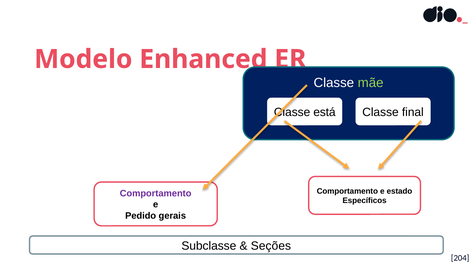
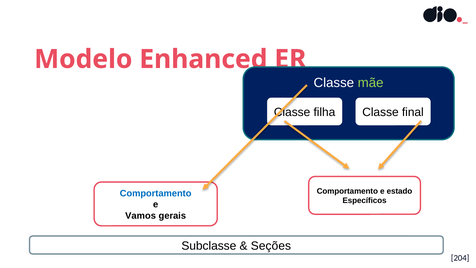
está: está -> filha (324, 112)
Comportamento colour: purple -> blue (156, 193)
Pedido: Pedido -> Vamos (141, 215)
